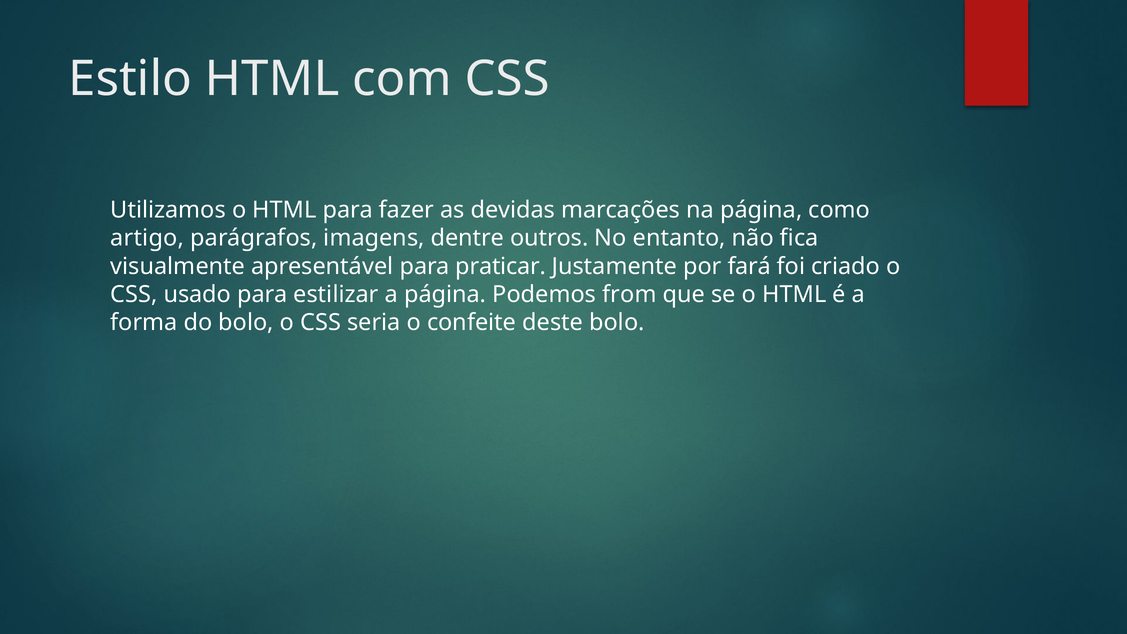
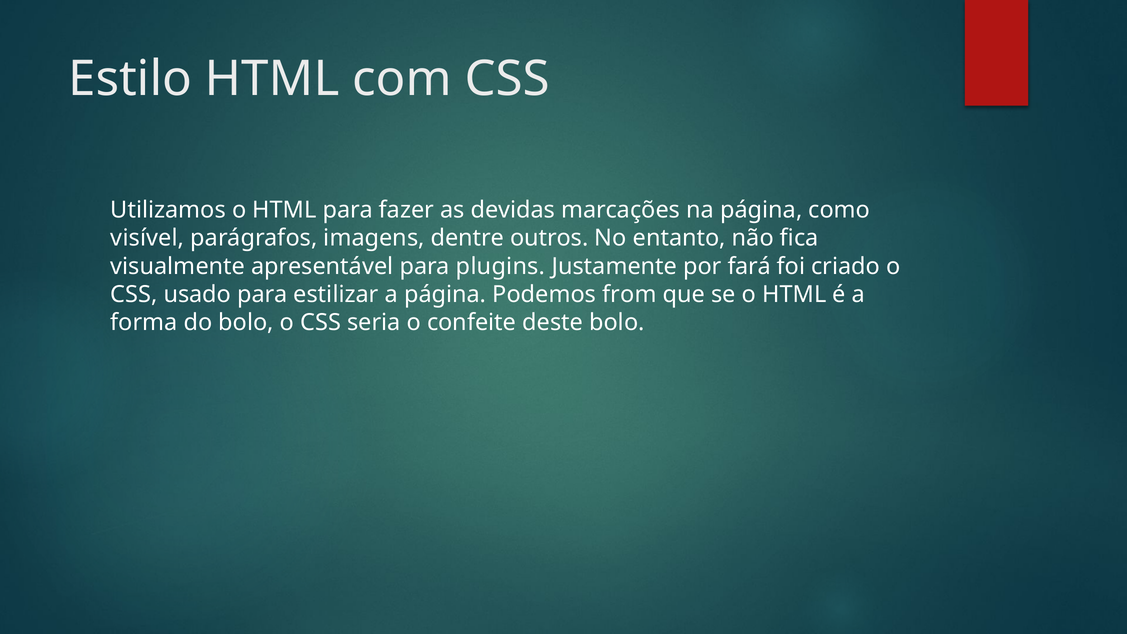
artigo: artigo -> visível (147, 238)
praticar: praticar -> plugins (500, 266)
